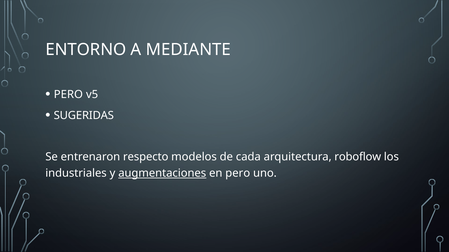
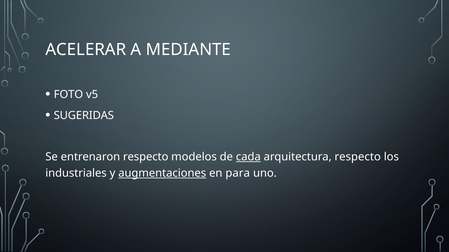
ENTORNO: ENTORNO -> ACELERAR (86, 50)
PERO: PERO -> FOTO (68, 95)
cada underline: none -> present (248, 157)
arquitectura roboflow: roboflow -> respecto (358, 157)
en pero: pero -> para (238, 173)
